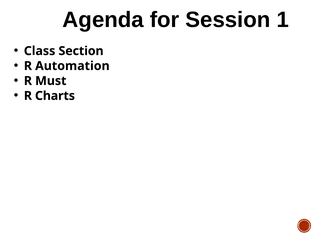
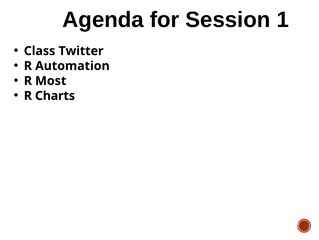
Section: Section -> Twitter (81, 51)
Must: Must -> Most (51, 81)
